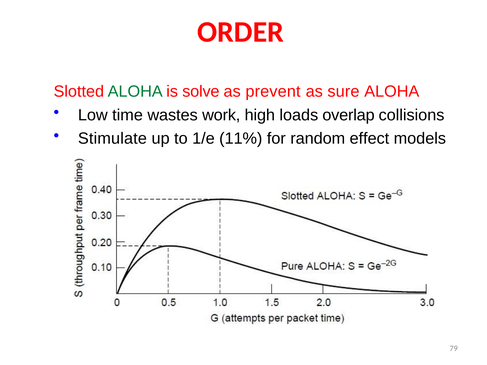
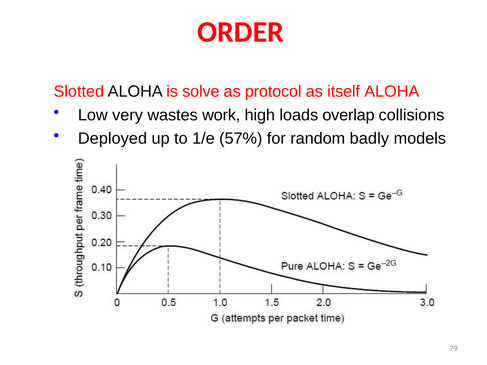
ALOHA colour: green -> black (135, 92)
prevent: prevent -> protocol (273, 92)
sure: sure -> itself (344, 92)
time: time -> very (128, 115)
Stimulate: Stimulate -> Deployed (112, 139)
11%: 11% -> 57% (241, 139)
effect: effect -> badly (369, 139)
